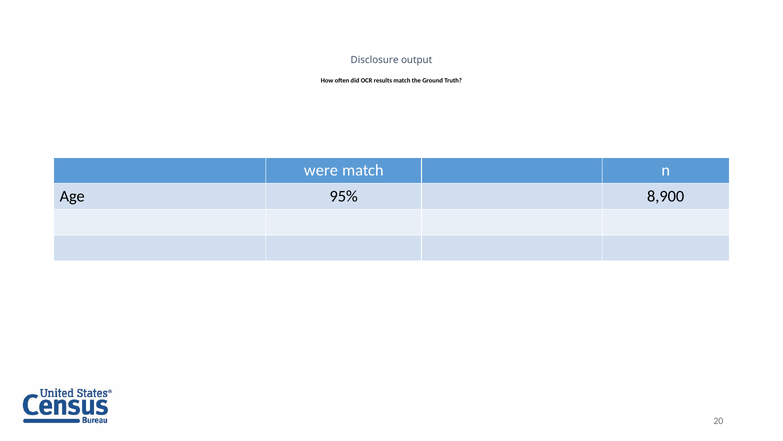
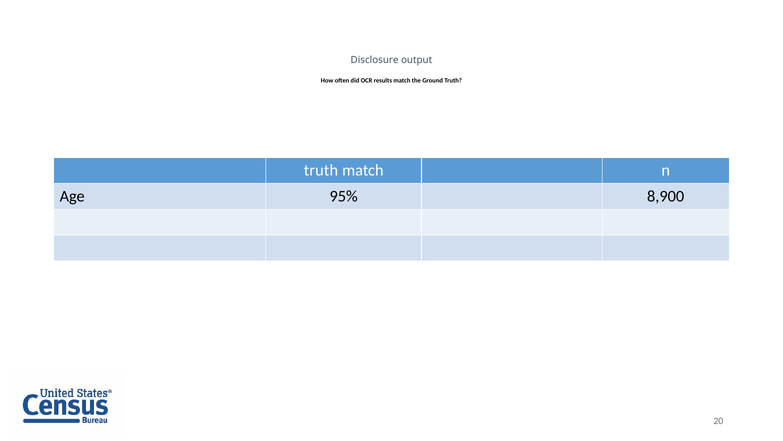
were: were -> truth (321, 170)
